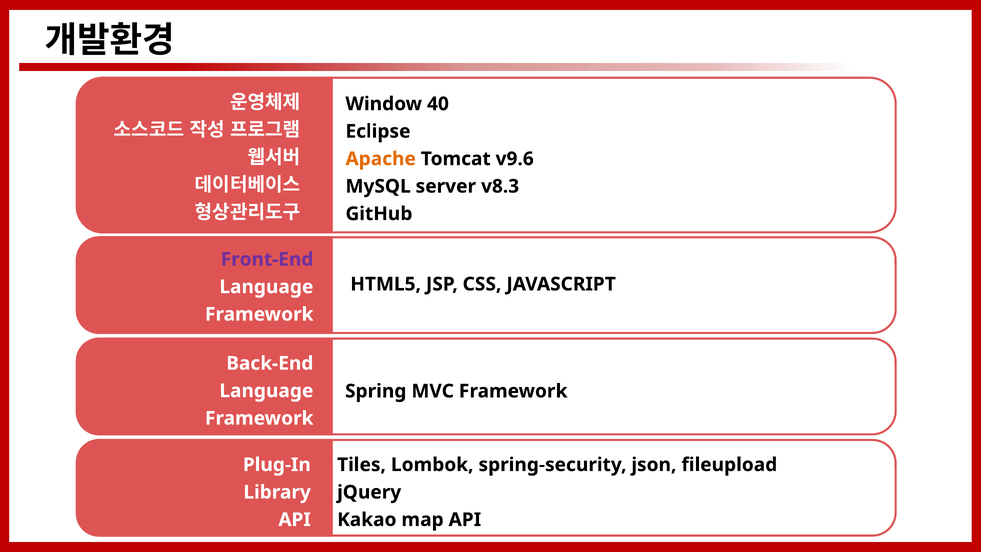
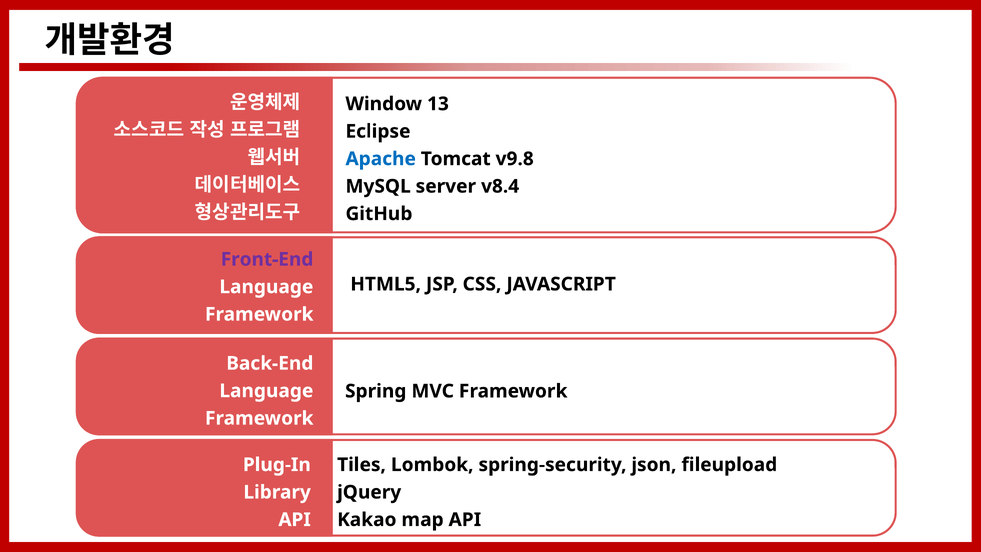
40: 40 -> 13 (438, 104)
Apache colour: orange -> blue (381, 159)
v9.6: v9.6 -> v9.8 (515, 159)
v8.3: v8.3 -> v8.4 (500, 186)
